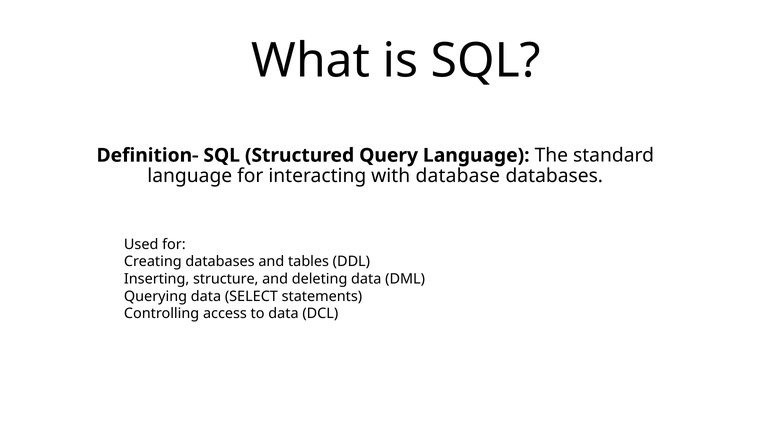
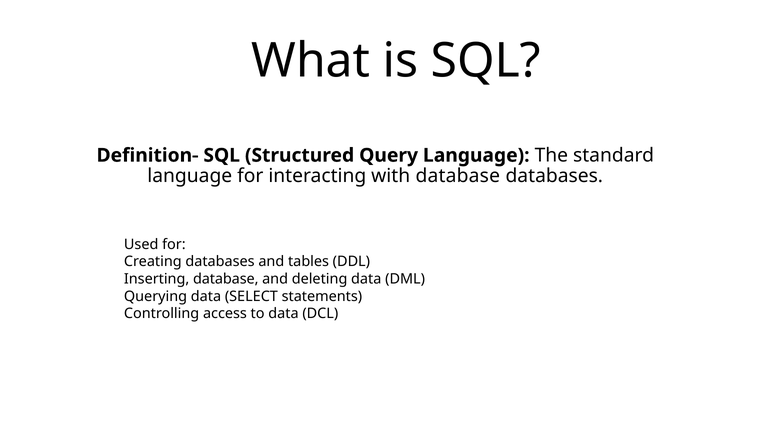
Inserting structure: structure -> database (226, 279)
